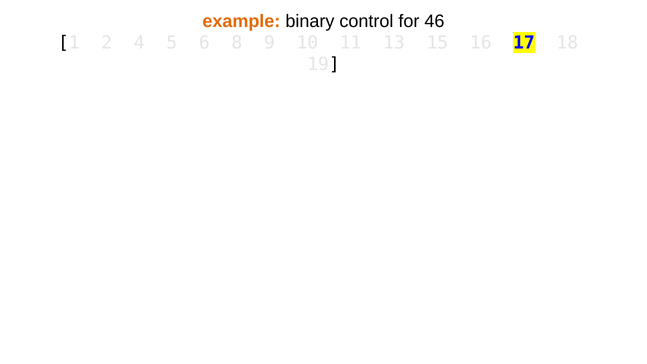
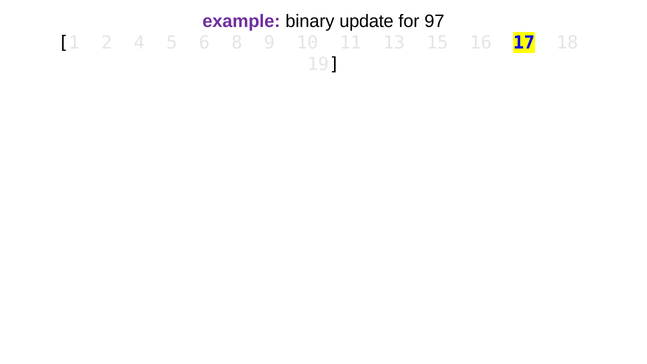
example colour: orange -> purple (241, 21)
control: control -> update (367, 21)
46: 46 -> 97 (434, 21)
